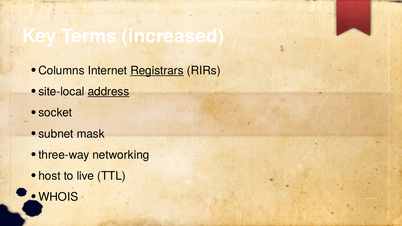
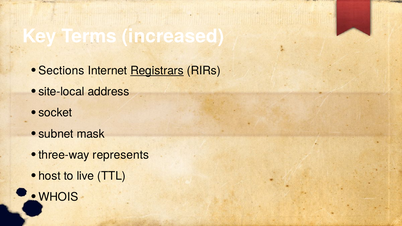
Columns: Columns -> Sections (61, 71)
address underline: present -> none (108, 92)
networking: networking -> represents (121, 155)
